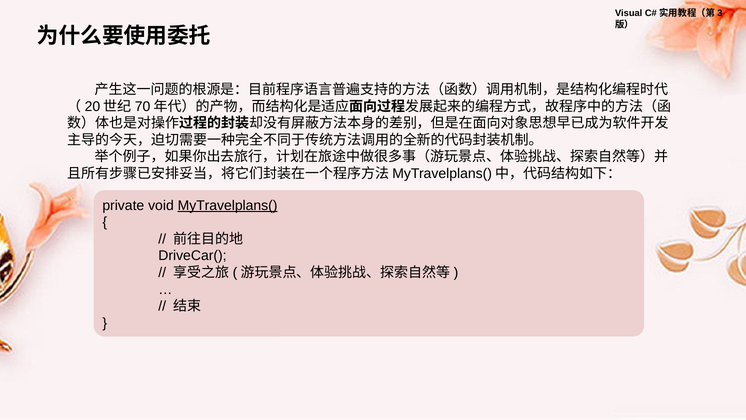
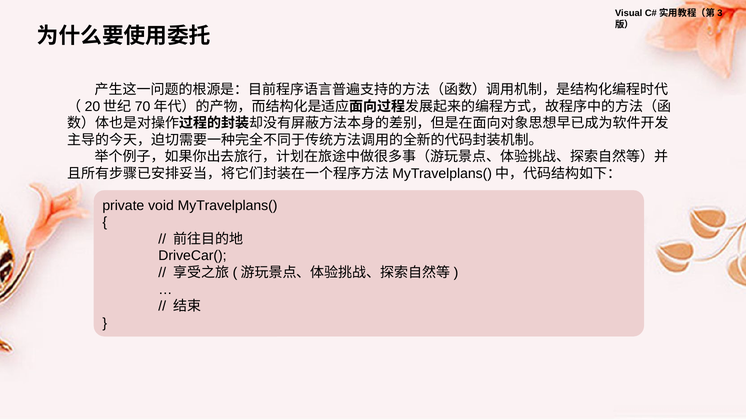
MyTravelplans( underline: present -> none (228, 205)
